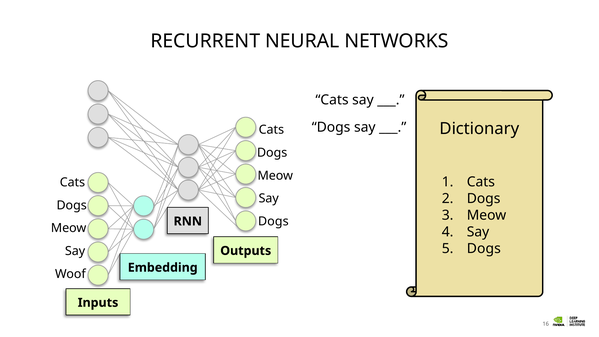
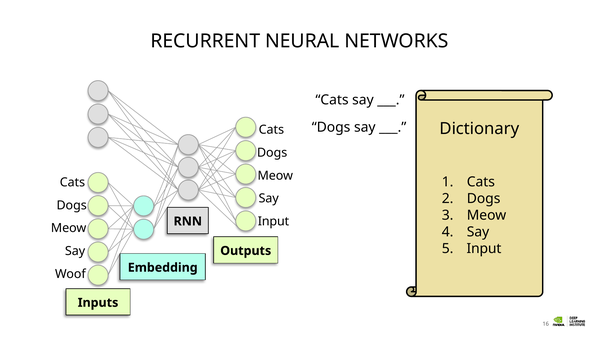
Dogs: Dogs -> Input (273, 221)
Dogs: Dogs -> Input (484, 248)
